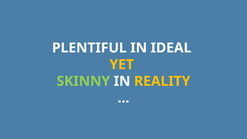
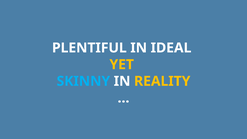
SKINNY colour: light green -> light blue (83, 81)
